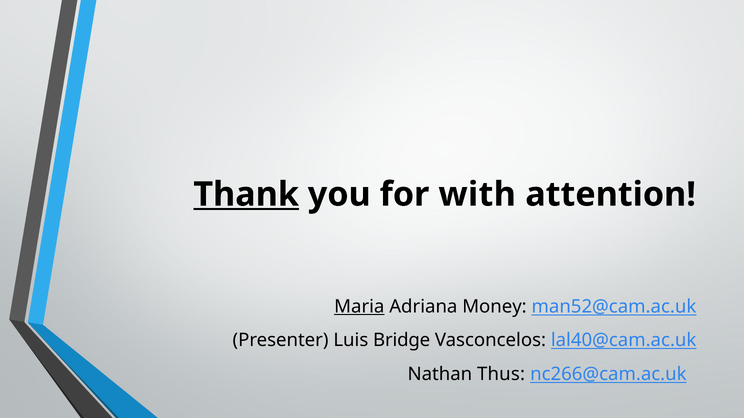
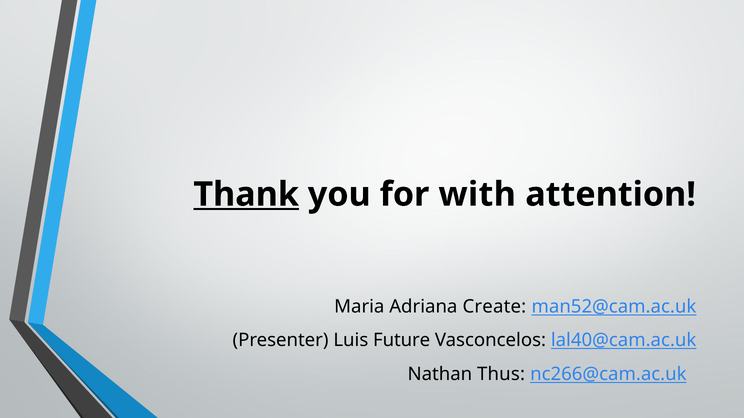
Maria underline: present -> none (359, 307)
Money: Money -> Create (494, 307)
Bridge: Bridge -> Future (402, 341)
